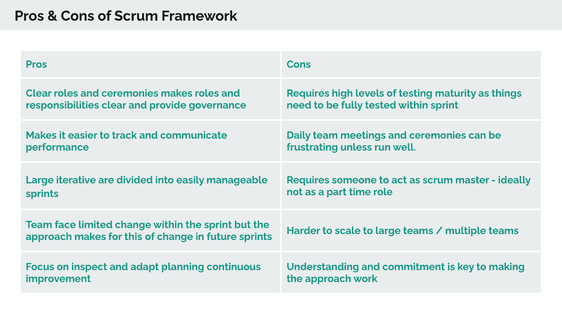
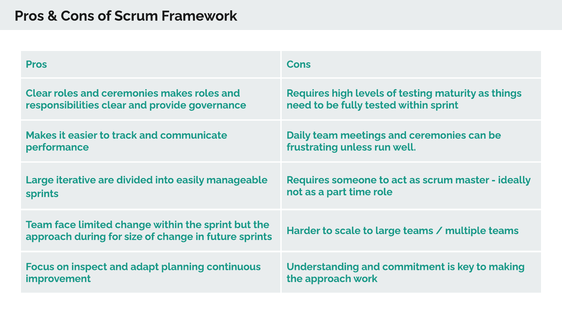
approach makes: makes -> during (90, 237)
this: this -> size (133, 237)
